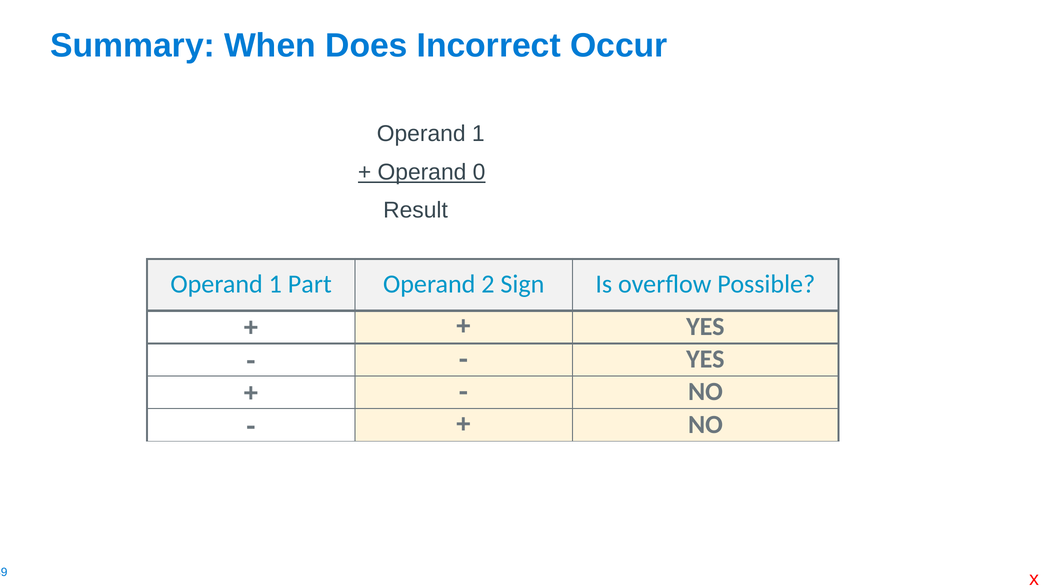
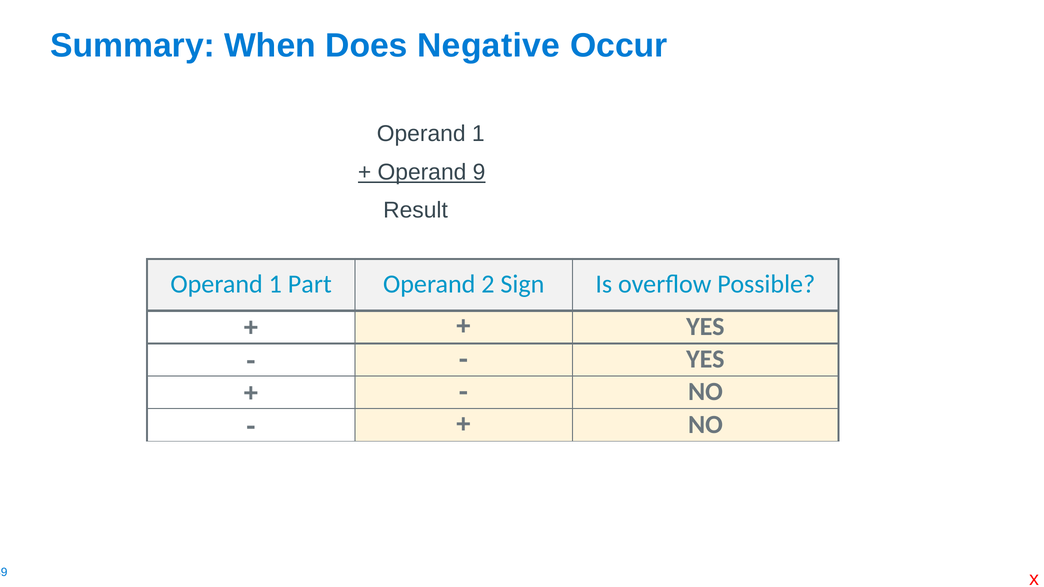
Incorrect: Incorrect -> Negative (489, 46)
0: 0 -> 9 (479, 172)
